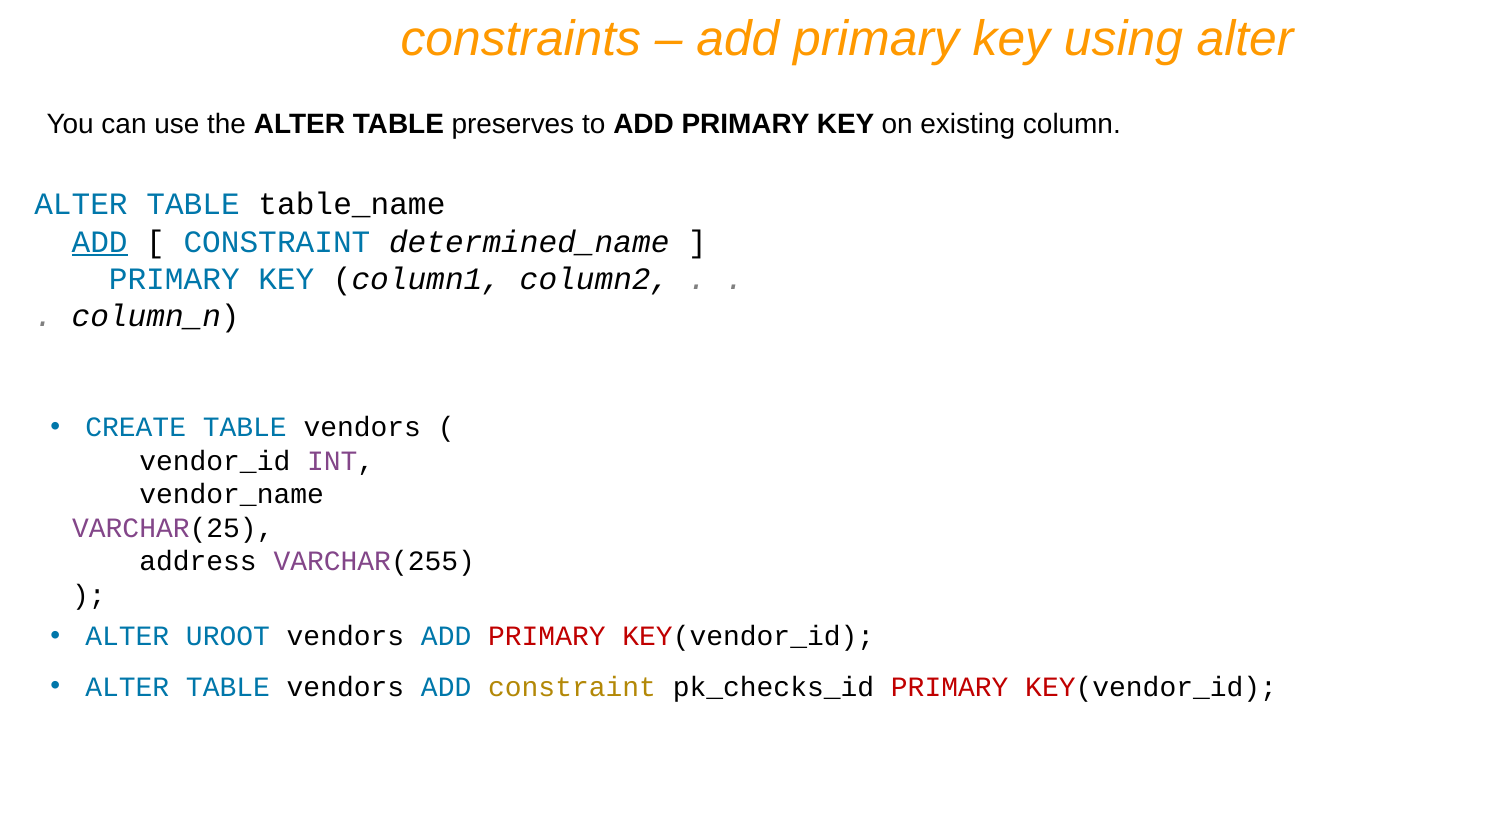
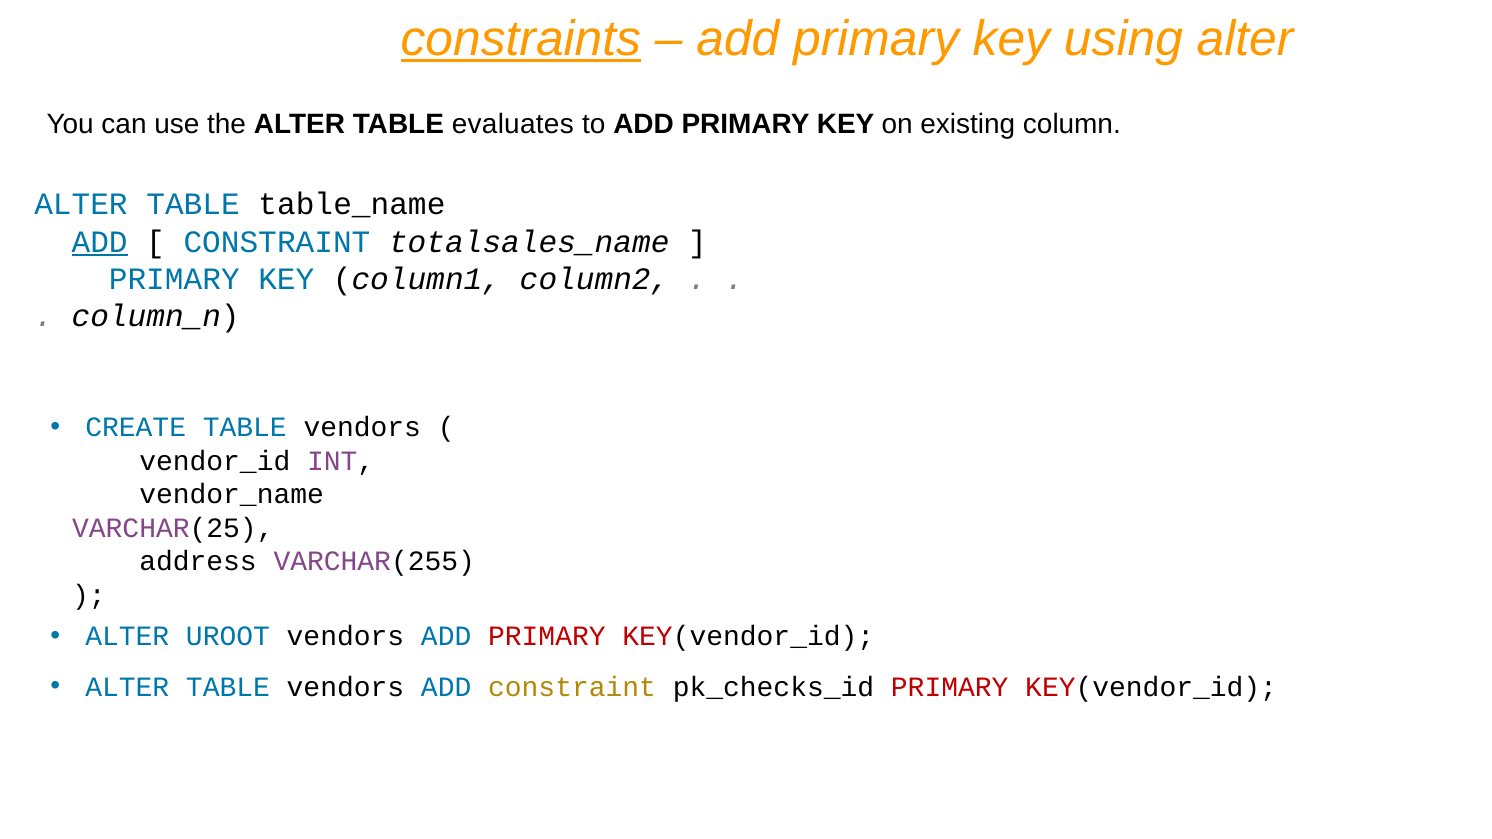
constraints underline: none -> present (521, 39)
preserves: preserves -> evaluates (513, 124)
determined_name: determined_name -> totalsales_name (529, 242)
